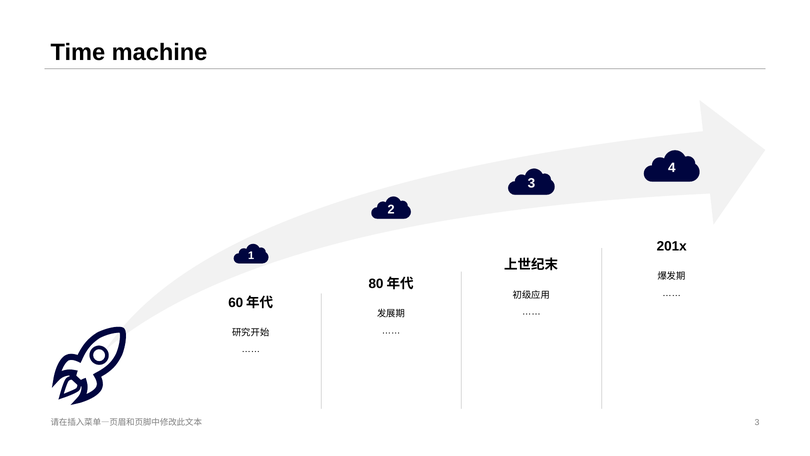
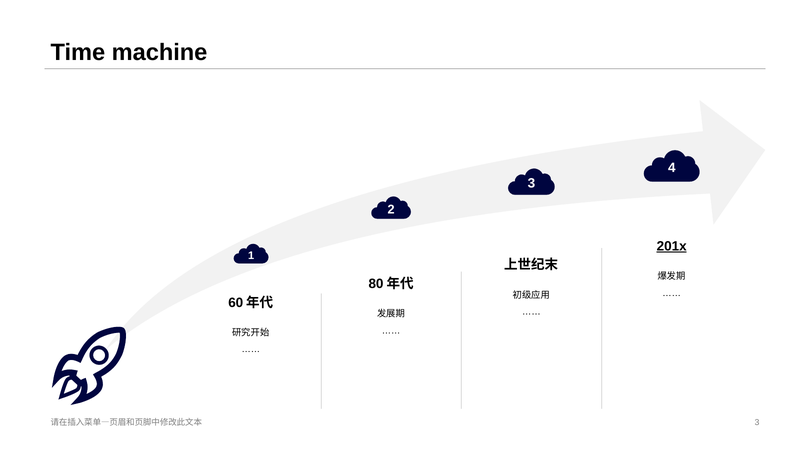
201x underline: none -> present (672, 246)
